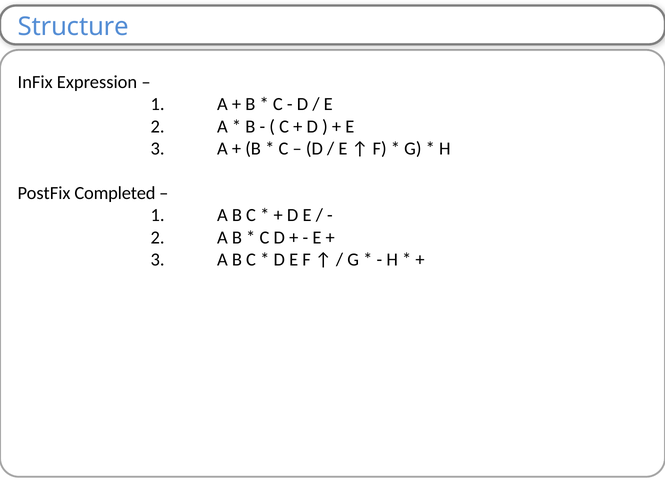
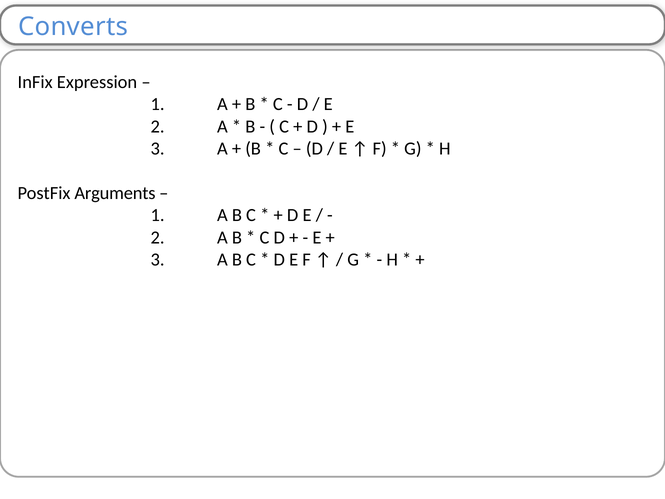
Structure: Structure -> Converts (73, 27)
Completed: Completed -> Arguments (115, 193)
